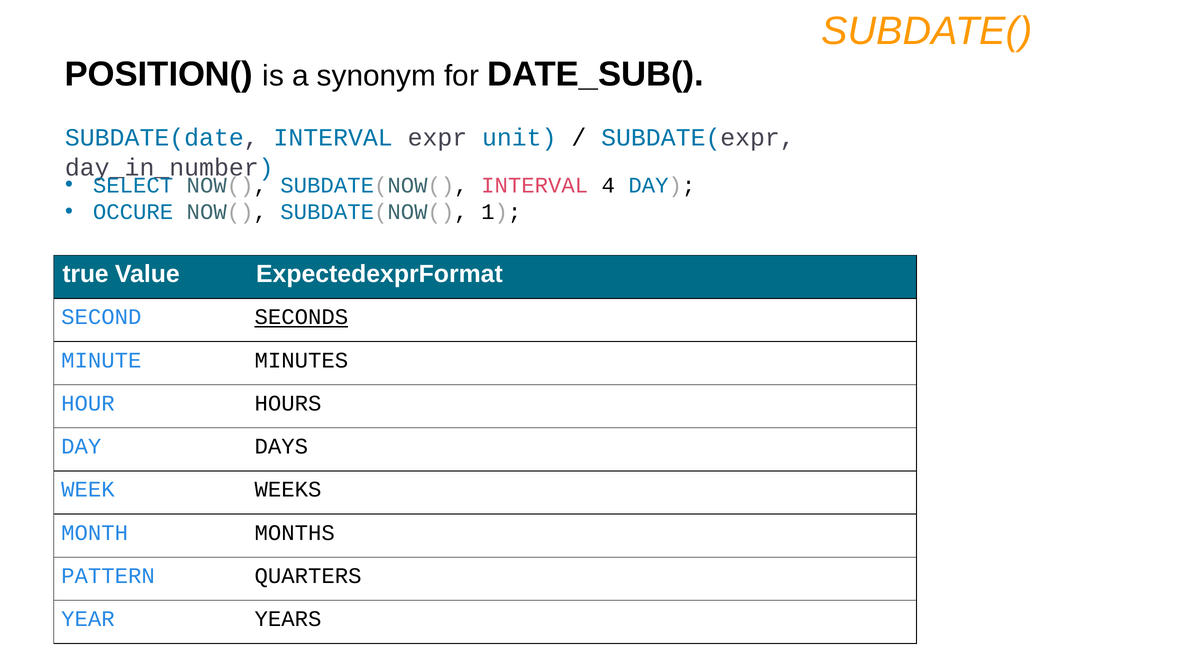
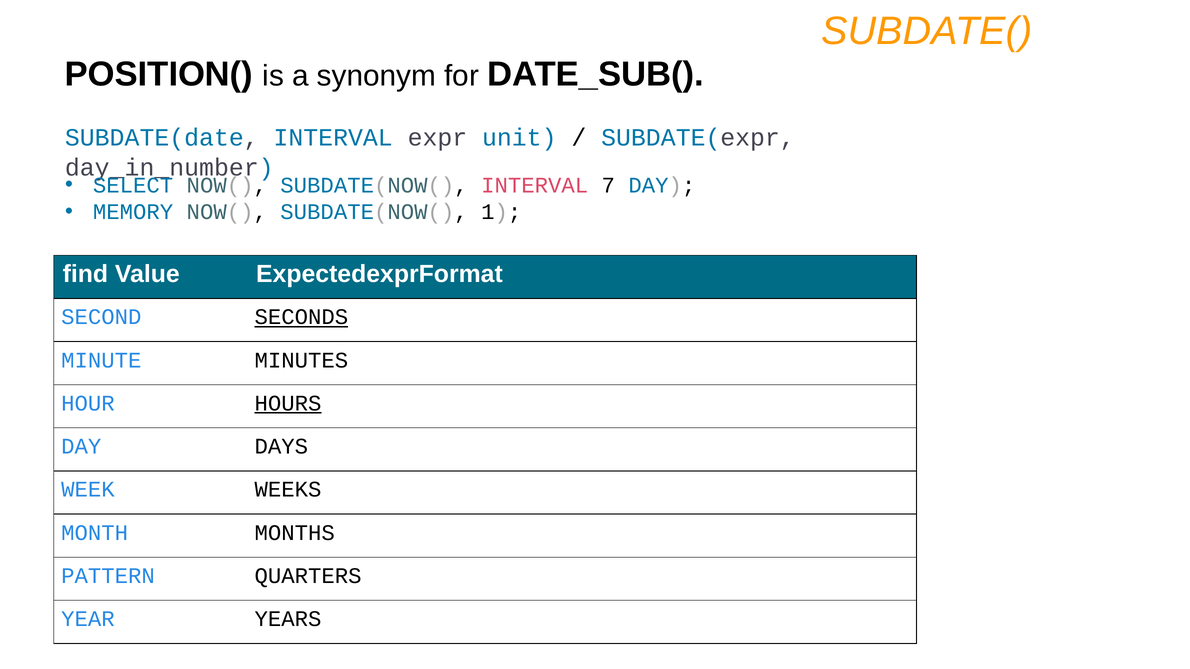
4: 4 -> 7 (608, 185)
OCCURE: OCCURE -> MEMORY (133, 212)
true: true -> find (85, 274)
HOURS underline: none -> present (288, 404)
